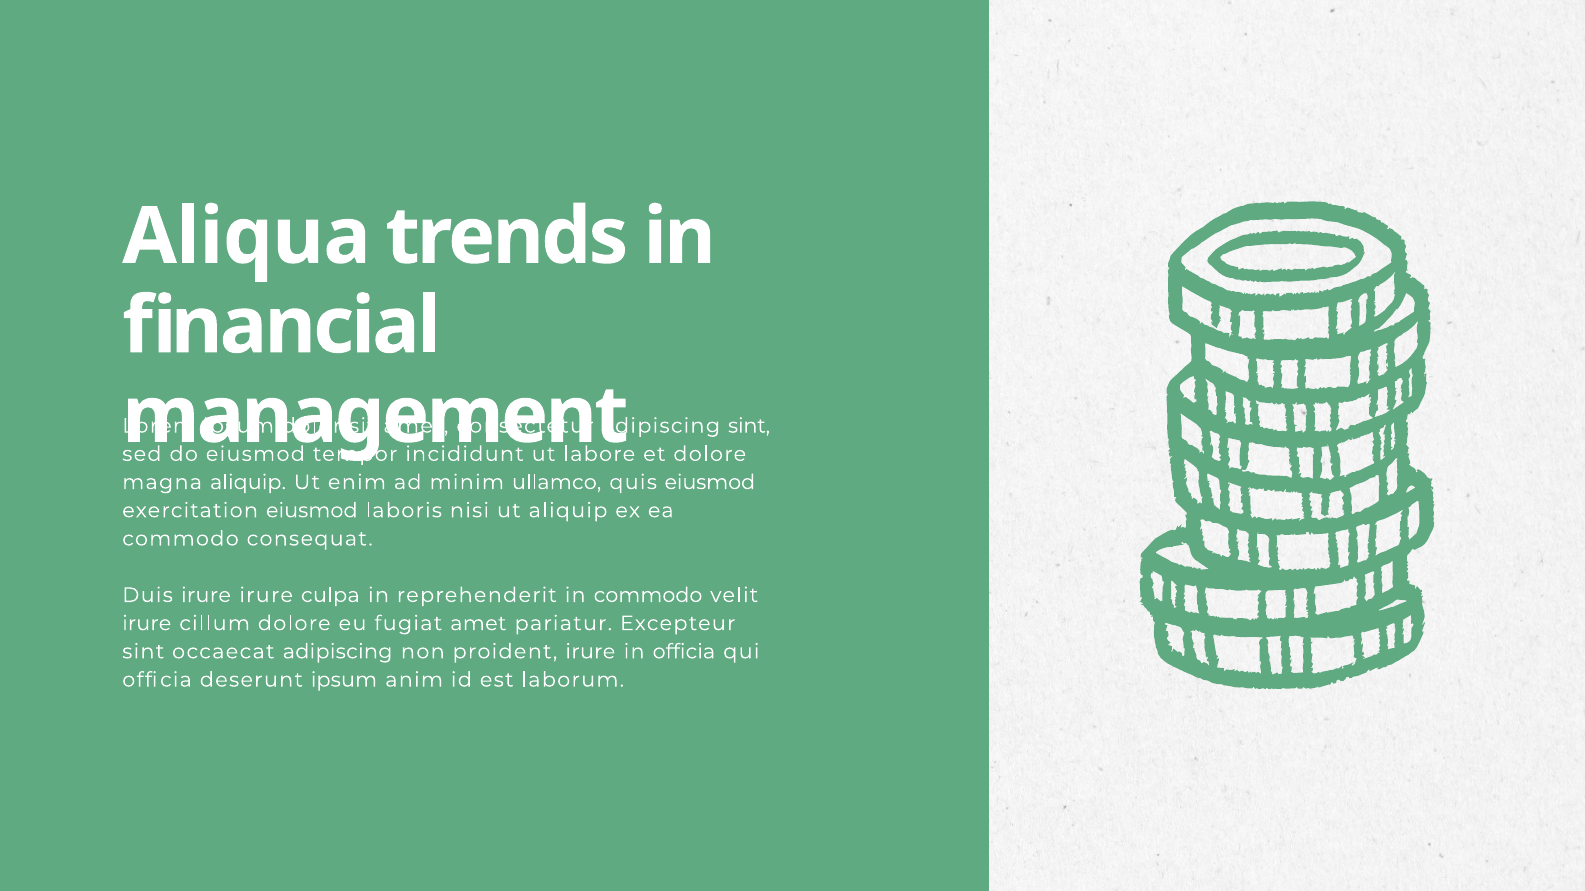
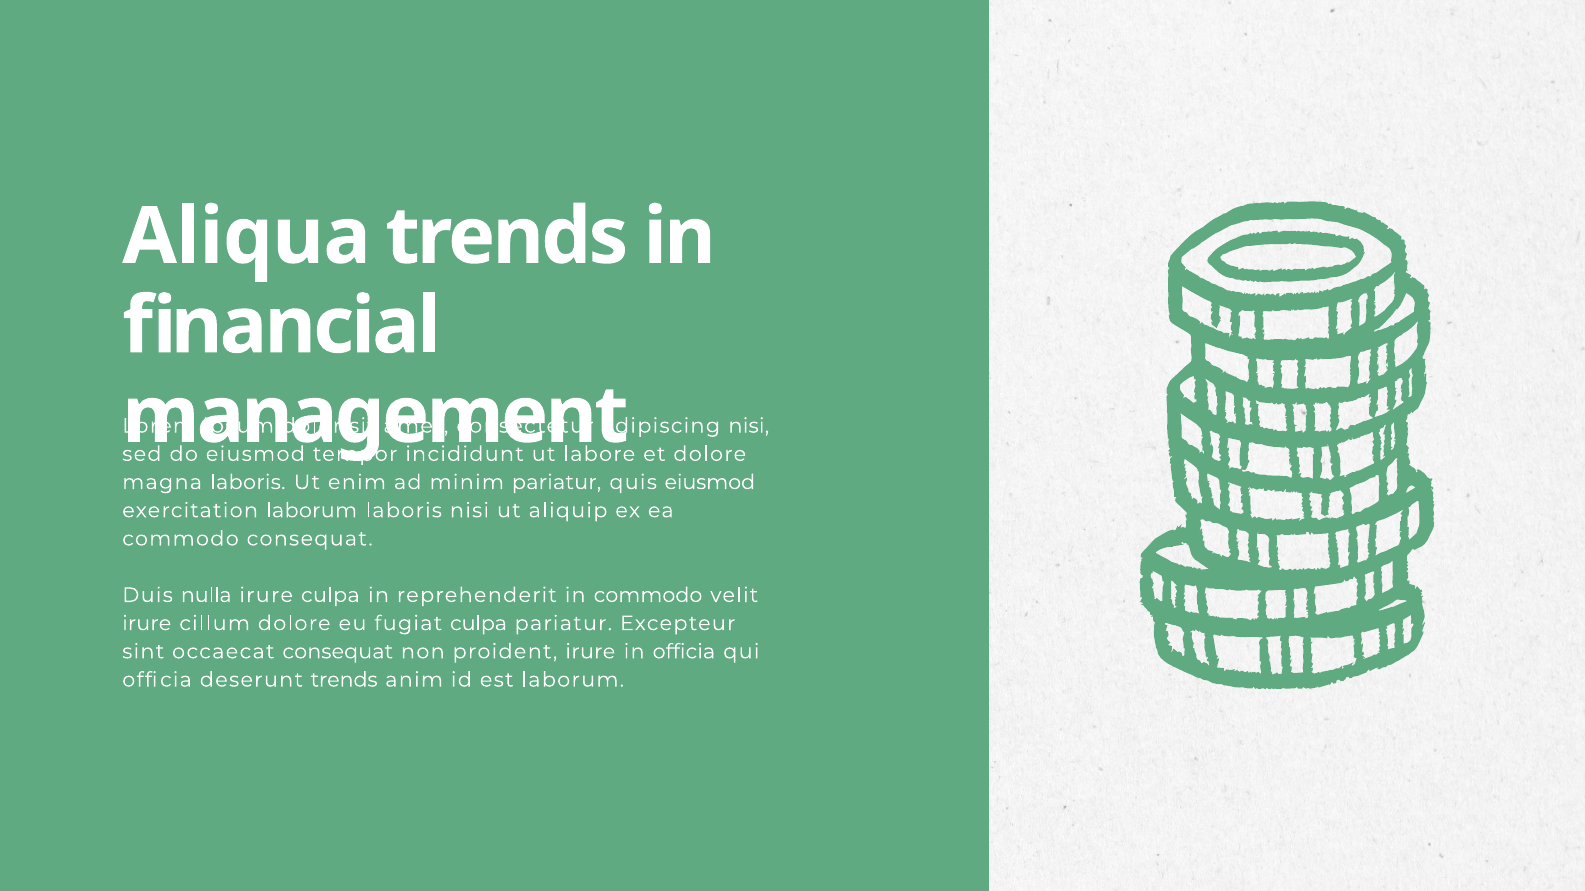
adipiscing sint: sint -> nisi (749, 426)
magna aliquip: aliquip -> laboris (248, 483)
minim ullamco: ullamco -> pariatur (557, 483)
exercitation eiusmod: eiusmod -> laborum (312, 511)
Duis irure: irure -> nulla (206, 595)
fugiat amet: amet -> culpa (479, 624)
occaecat adipiscing: adipiscing -> consequat (338, 652)
deserunt ipsum: ipsum -> trends (344, 680)
